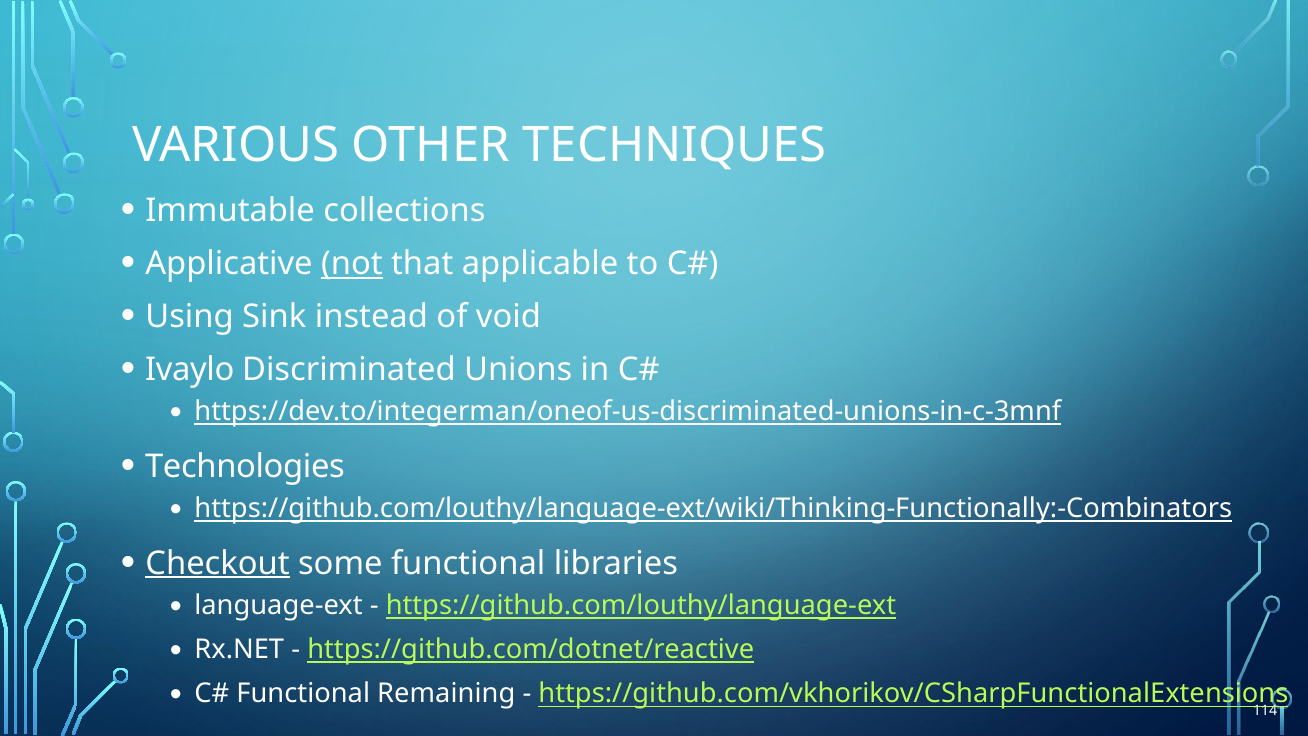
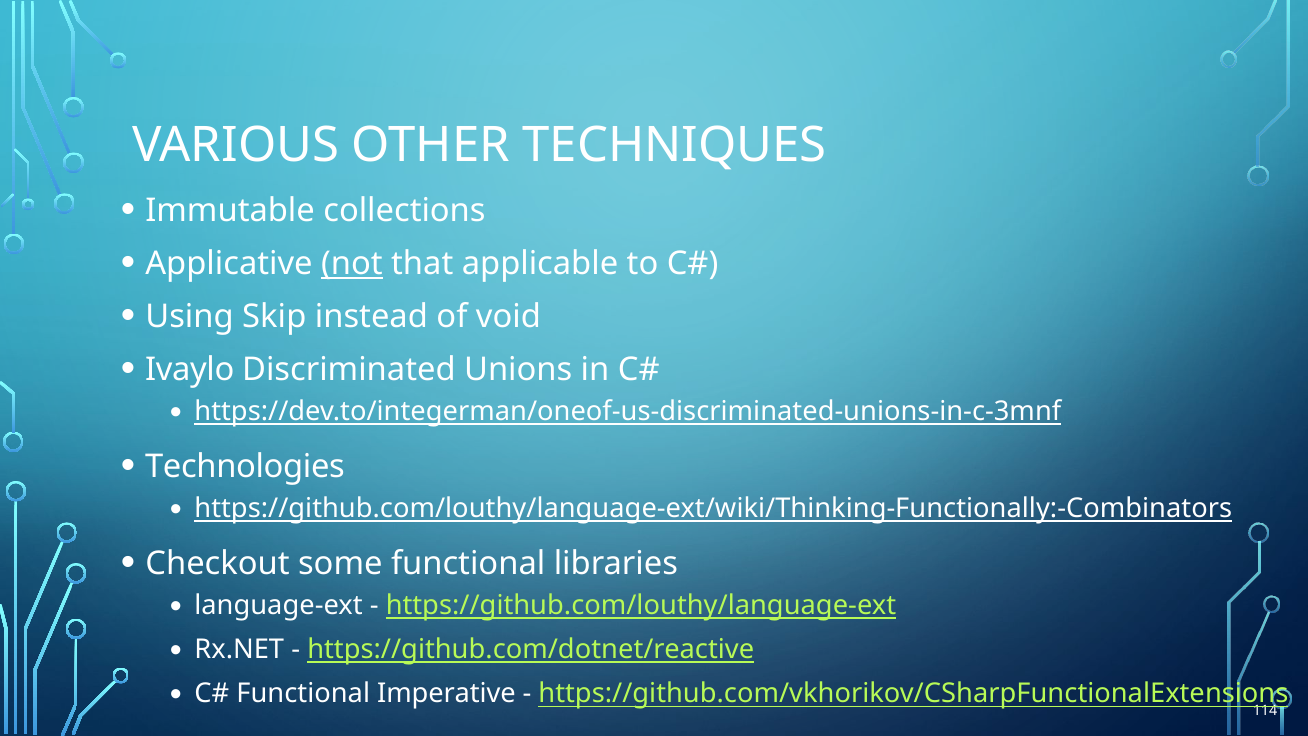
Sink: Sink -> Skip (274, 316)
Checkout underline: present -> none (218, 563)
Remaining: Remaining -> Imperative (446, 694)
